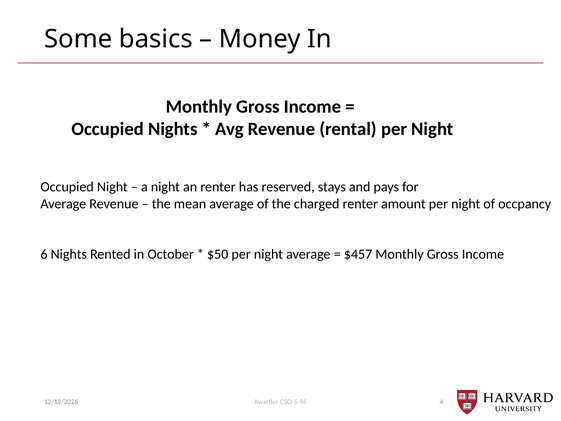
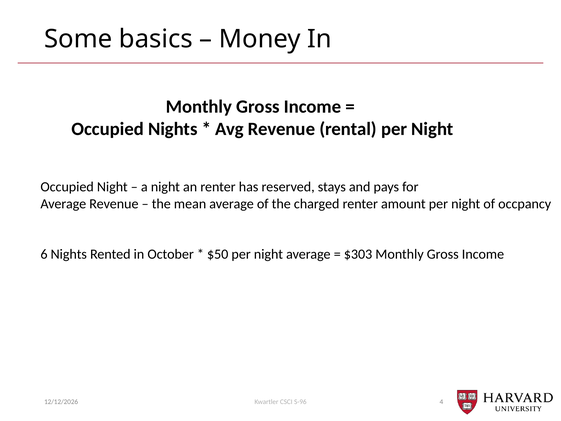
$457: $457 -> $303 (358, 254)
